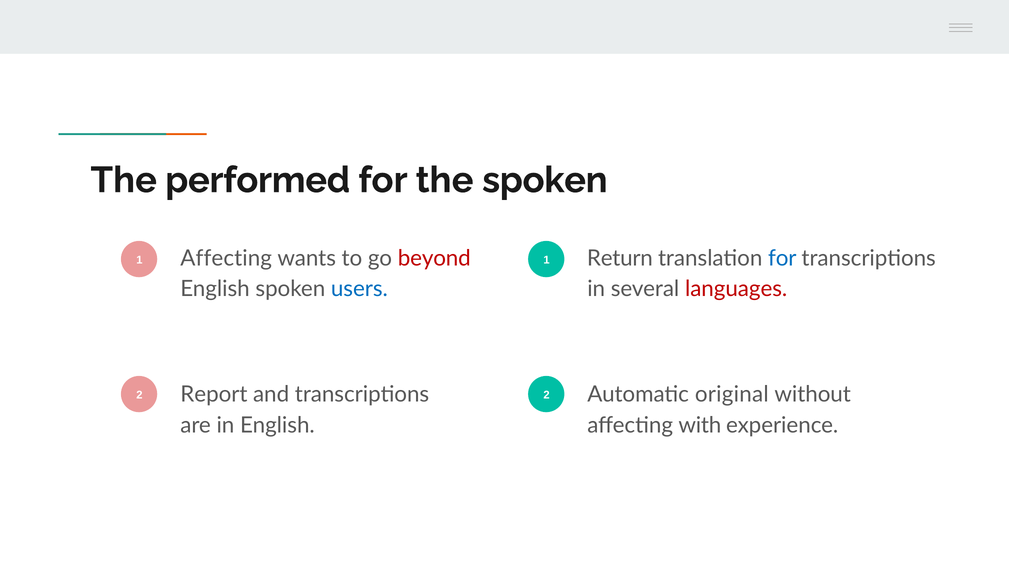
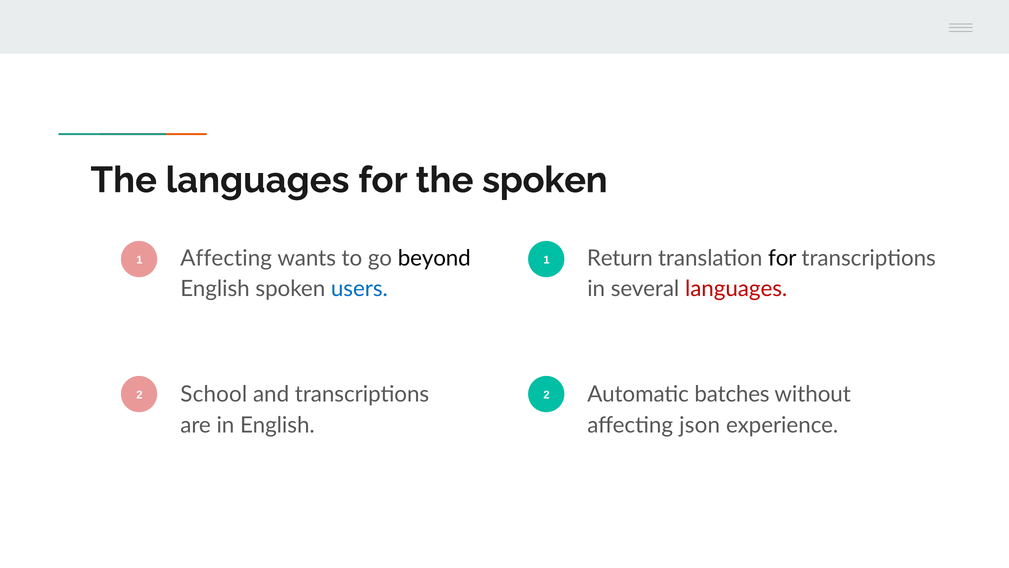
The performed: performed -> languages (258, 180)
beyond colour: red -> black (434, 258)
for colour: blue -> black (782, 258)
Report: Report -> School (214, 394)
original: original -> batches (732, 394)
with: with -> json (700, 425)
